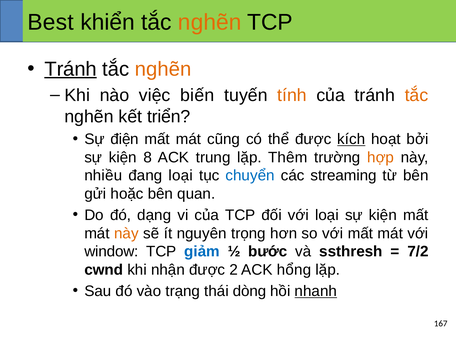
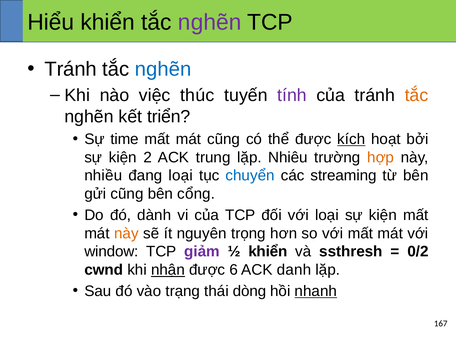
Best: Best -> Hiểu (51, 22)
nghẽn colour: orange -> purple (210, 22)
Tránh underline: present -> none (71, 69)
nghẽn colour: orange -> blue (163, 69)
biến: biến -> thúc (197, 95)
tính colour: orange -> purple (292, 95)
điện: điện -> time (125, 139)
8: 8 -> 2 (148, 157)
Thêm: Thêm -> Nhiêu (288, 157)
gửi hoặc: hoặc -> cũng (127, 194)
quan: quan -> cổng (196, 194)
dạng: dạng -> dành (154, 215)
giảm colour: blue -> purple (202, 252)
½ bước: bước -> khiển (268, 252)
7/2: 7/2 -> 0/2 (418, 252)
nhận underline: none -> present (168, 270)
2: 2 -> 6 (234, 270)
hổng: hổng -> danh (294, 270)
